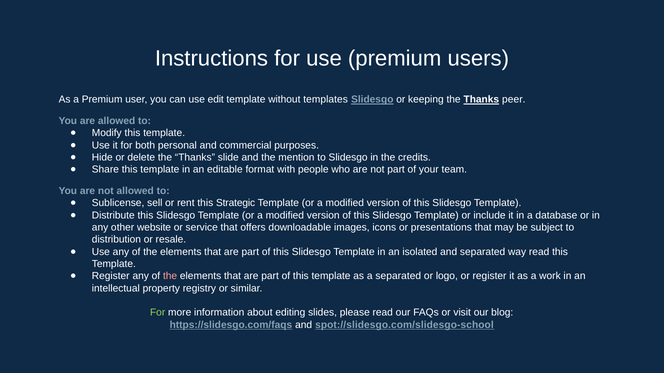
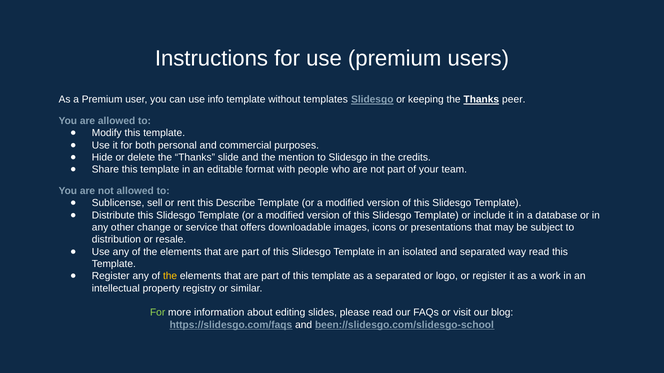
edit: edit -> info (216, 100)
Strategic: Strategic -> Describe (236, 203)
website: website -> change (154, 228)
the colour: pink -> yellow (170, 277)
spot://slidesgo.com/slidesgo-school: spot://slidesgo.com/slidesgo-school -> been://slidesgo.com/slidesgo-school (404, 325)
